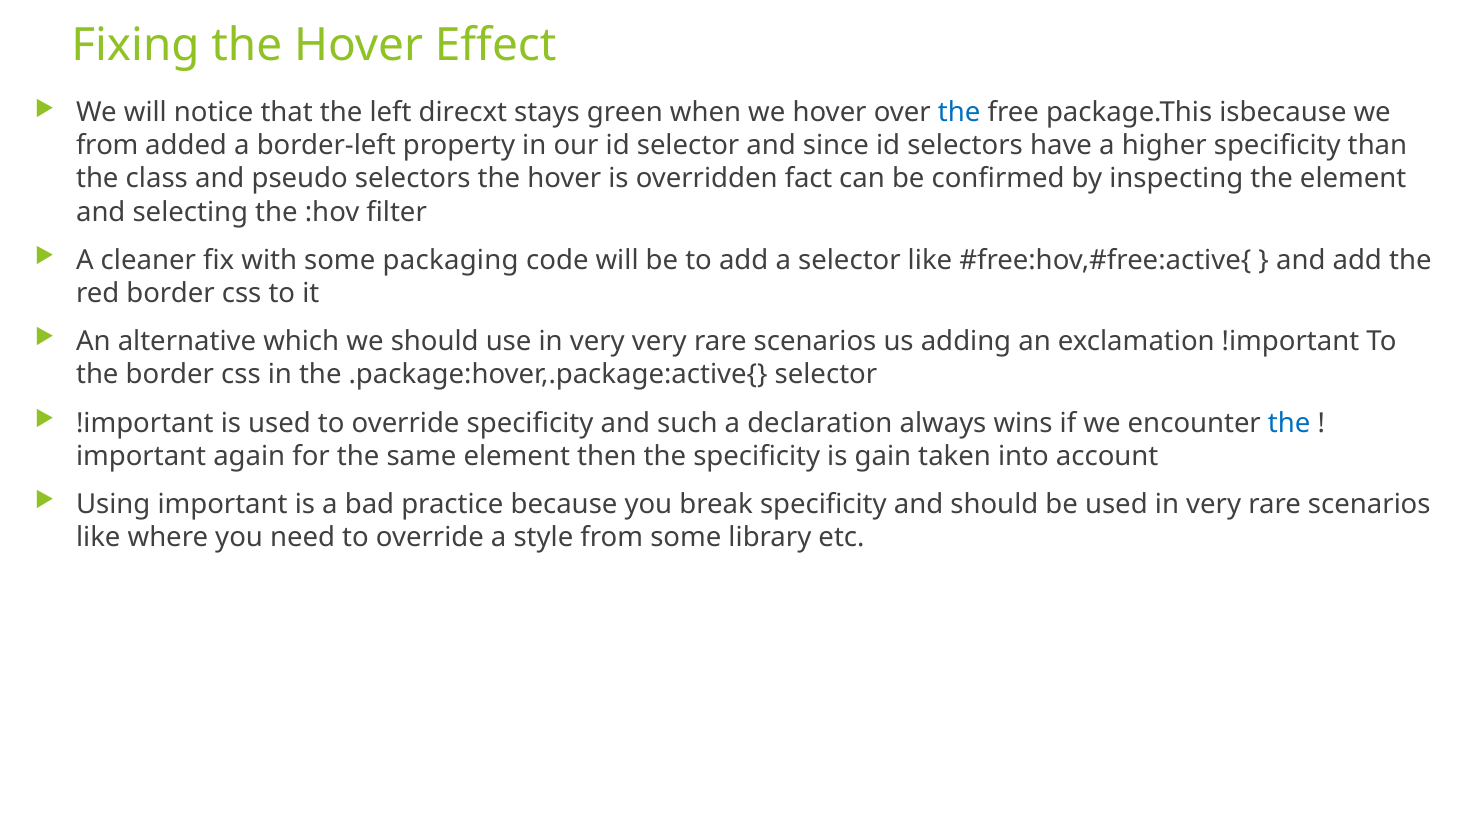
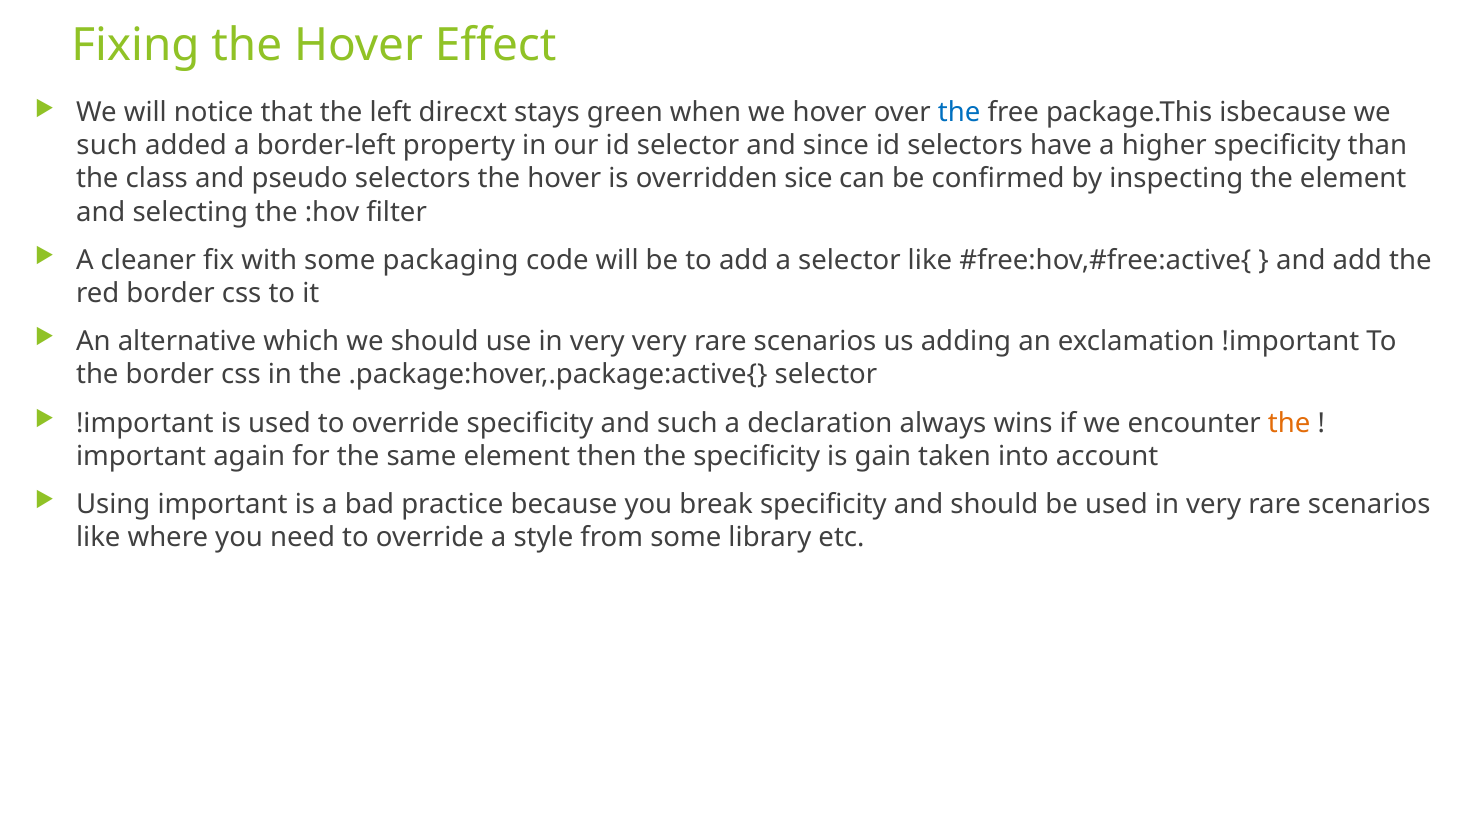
from: from -> such (107, 146)
fact: fact -> sice (809, 179)
the colour: blue -> orange (1289, 423)
